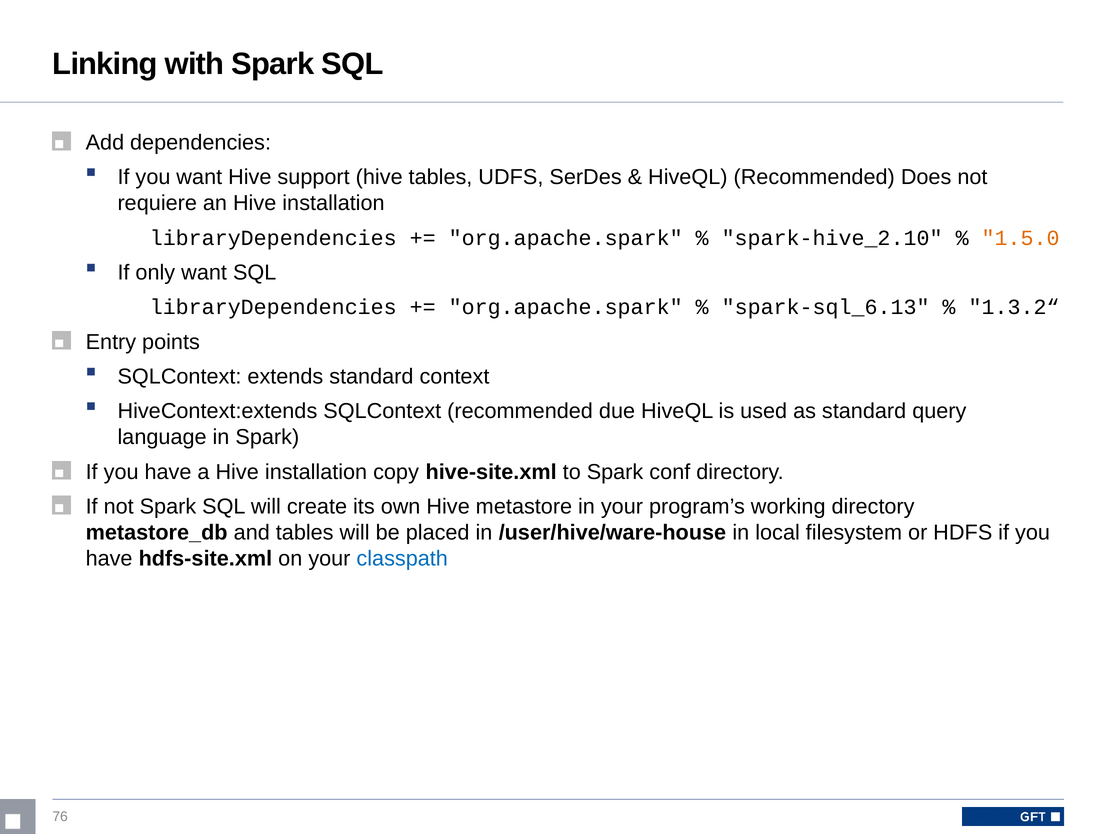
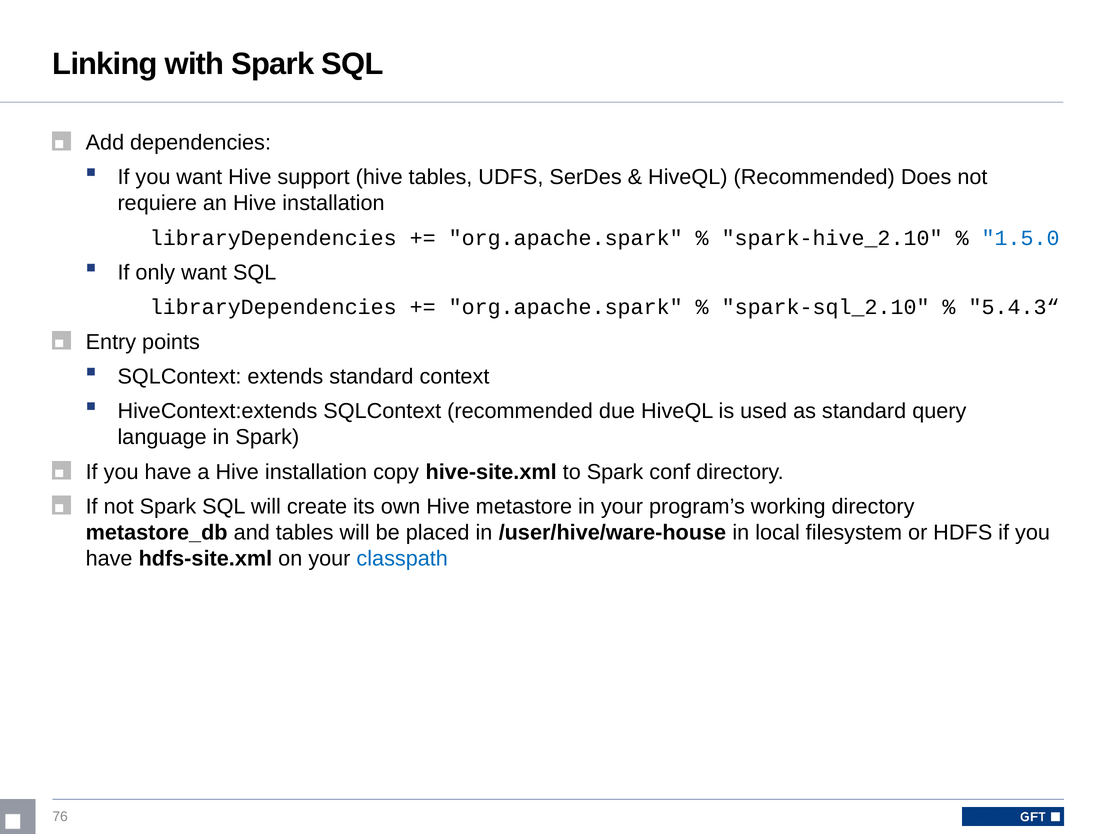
1.5.0 colour: orange -> blue (1021, 238)
spark-sql_6.13: spark-sql_6.13 -> spark-sql_2.10 (826, 307)
1.3.2“: 1.3.2“ -> 5.4.3“ (1014, 307)
